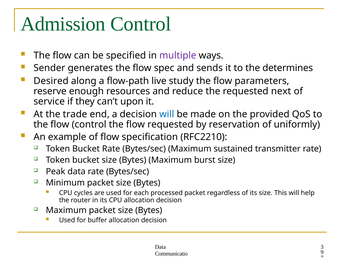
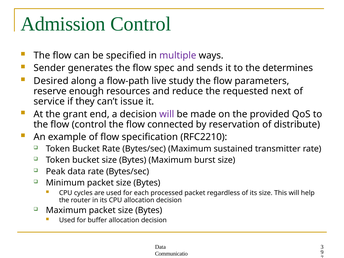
upon: upon -> issue (132, 102)
trade: trade -> grant (75, 114)
will colour: blue -> purple (167, 114)
flow requested: requested -> connected (170, 124)
uniformly: uniformly -> distribute (297, 124)
